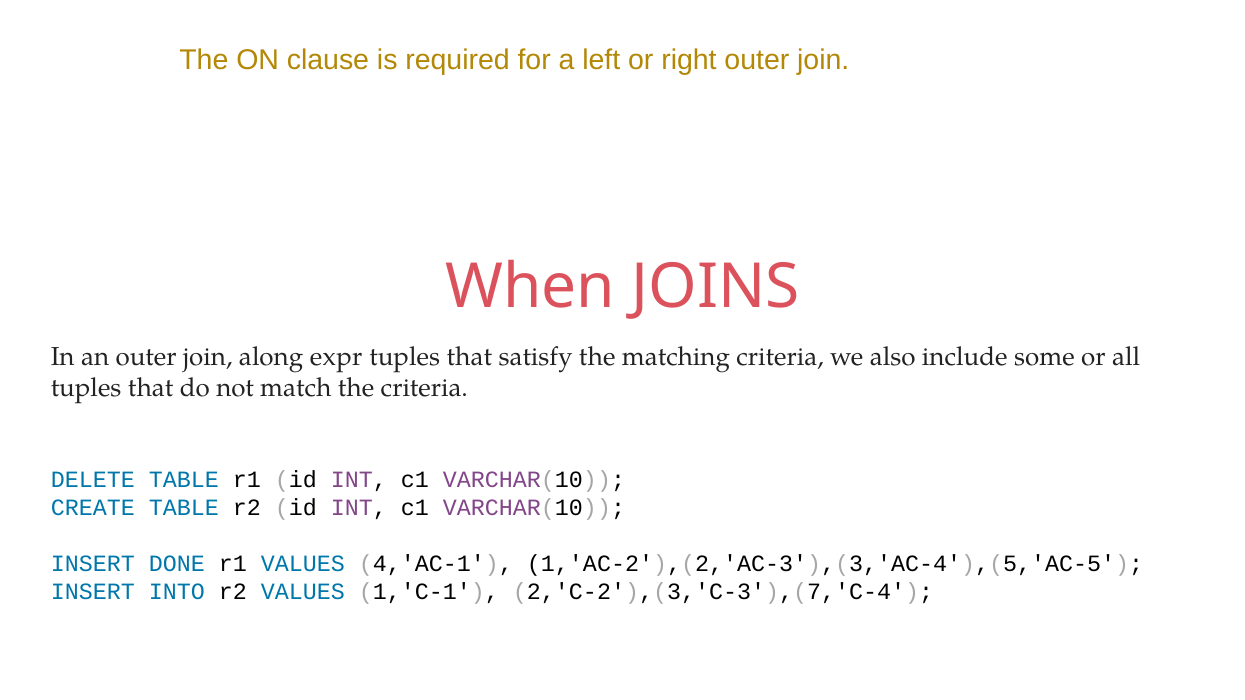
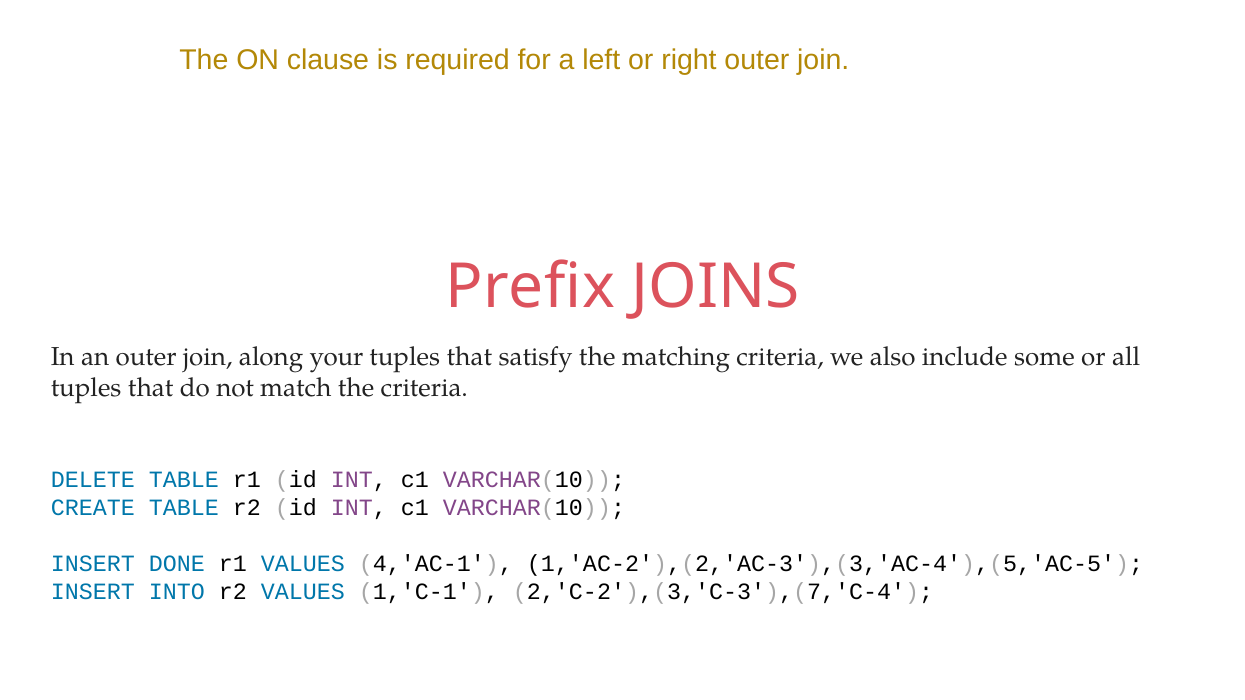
When: When -> Prefix (530, 287)
expr: expr -> your (336, 357)
